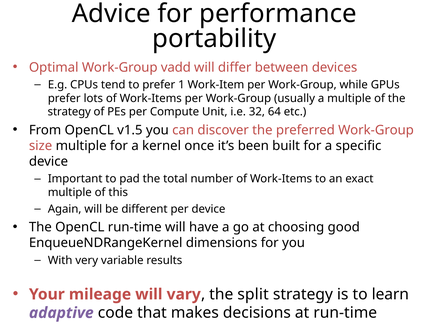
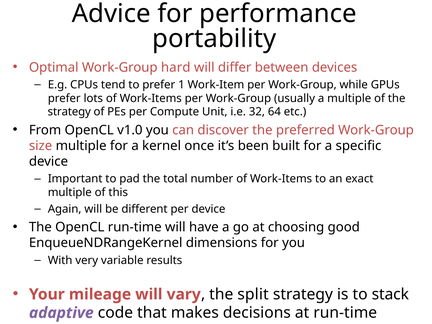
vadd: vadd -> hard (176, 67)
v1.5: v1.5 -> v1.0 (130, 130)
learn: learn -> stack (390, 294)
